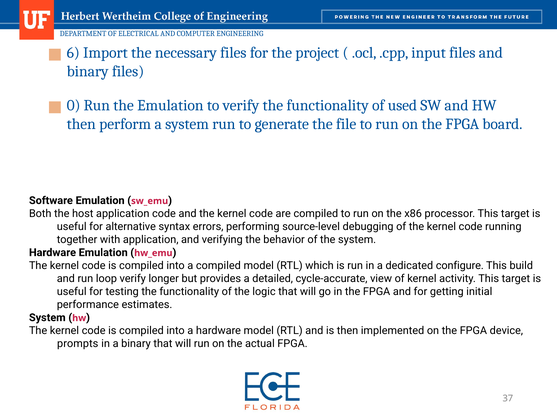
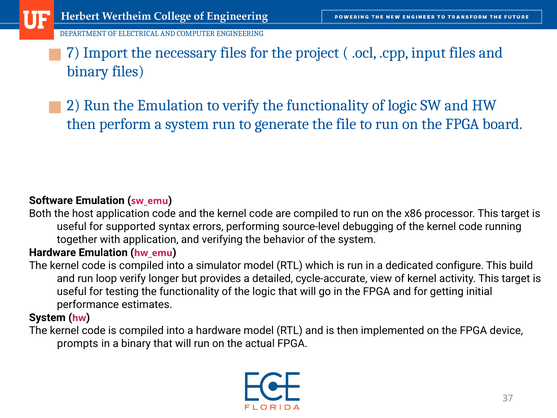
6: 6 -> 7 (73, 53)
0: 0 -> 2 (73, 105)
of used: used -> logic (402, 105)
alternative: alternative -> supported (131, 226)
a compiled: compiled -> simulator (218, 265)
